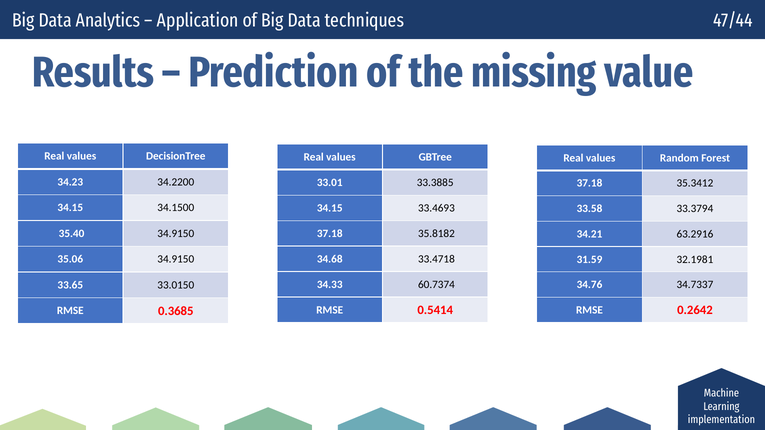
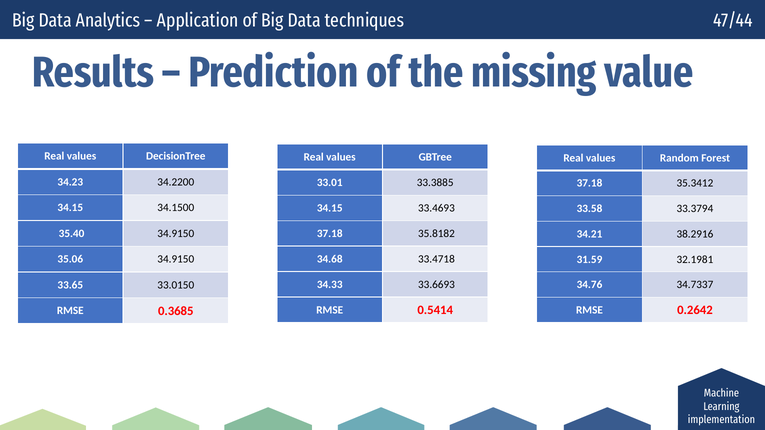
63.2916: 63.2916 -> 38.2916 (695, 234)
60.7374: 60.7374 -> 33.6693 (436, 285)
